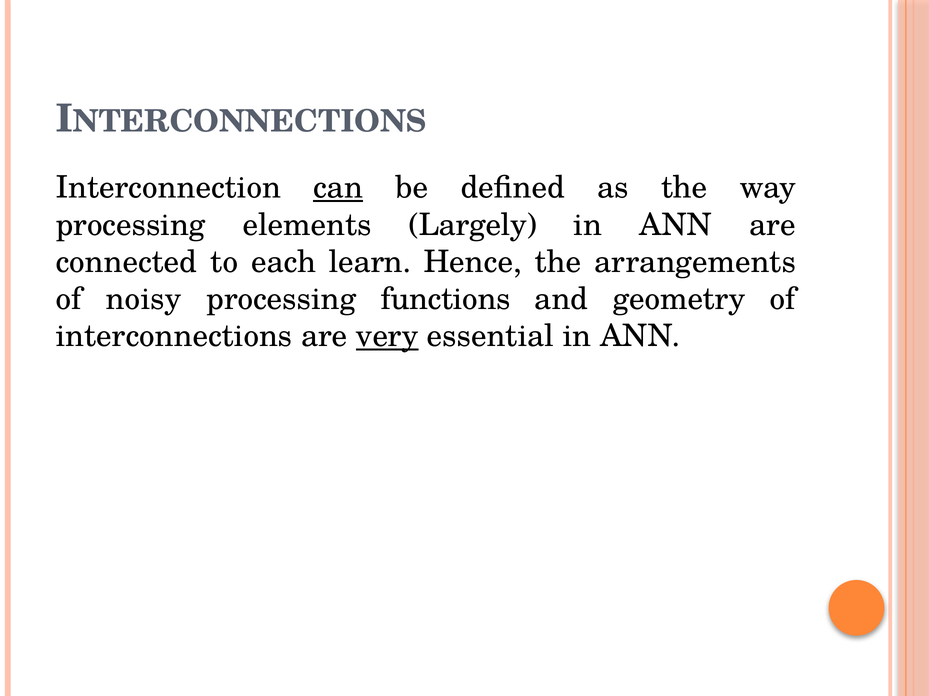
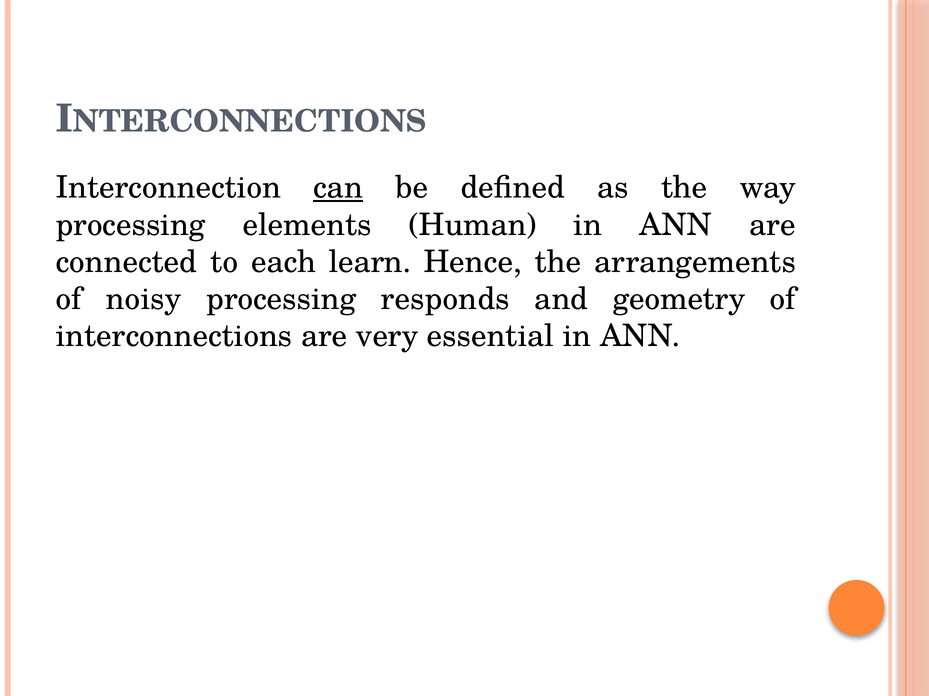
Largely: Largely -> Human (473, 225)
functions: functions -> responds (445, 299)
very underline: present -> none (387, 337)
